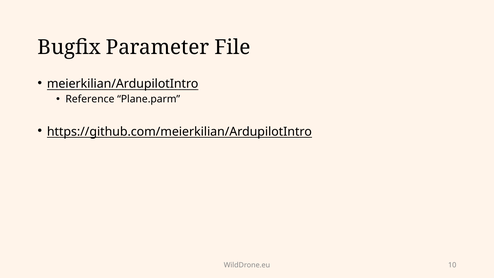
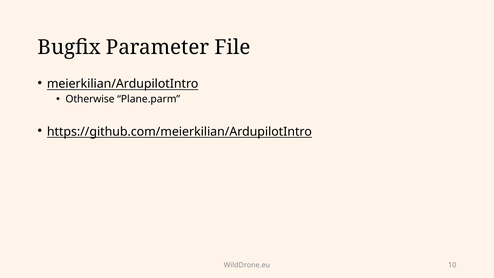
Reference: Reference -> Otherwise (90, 99)
